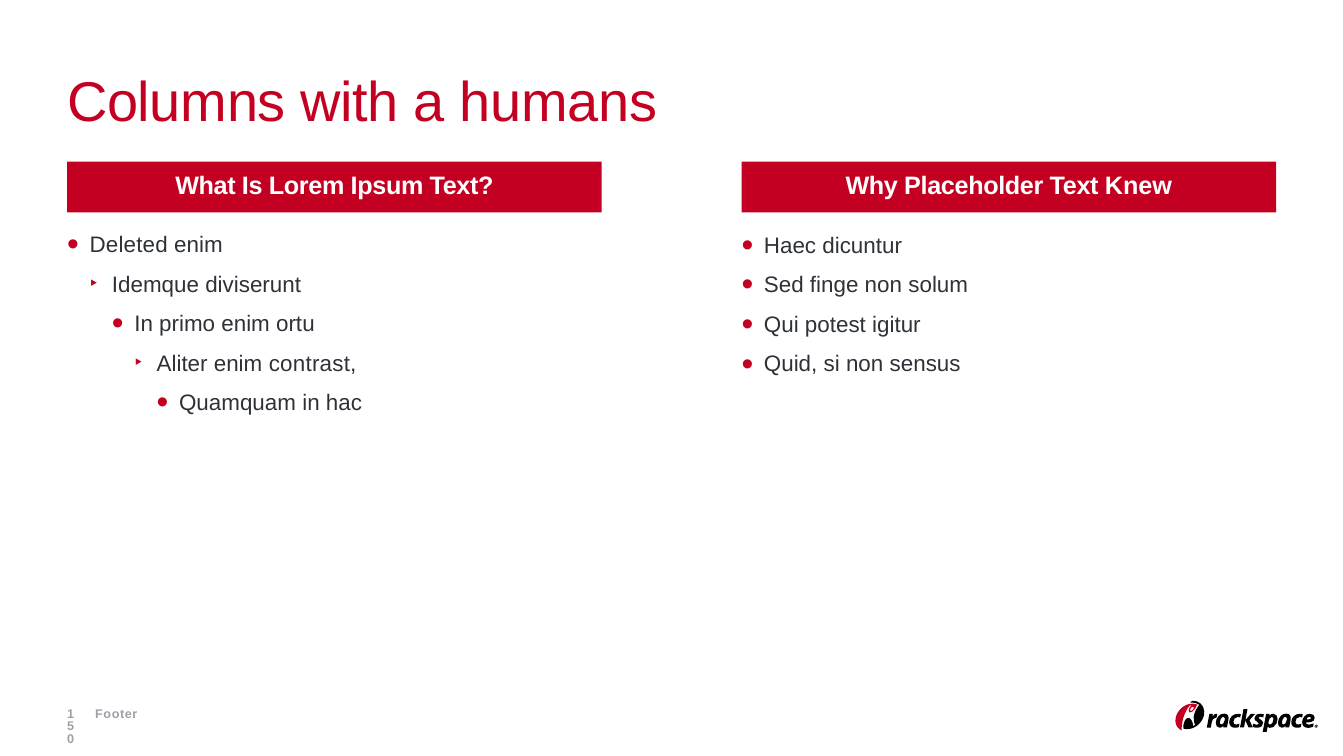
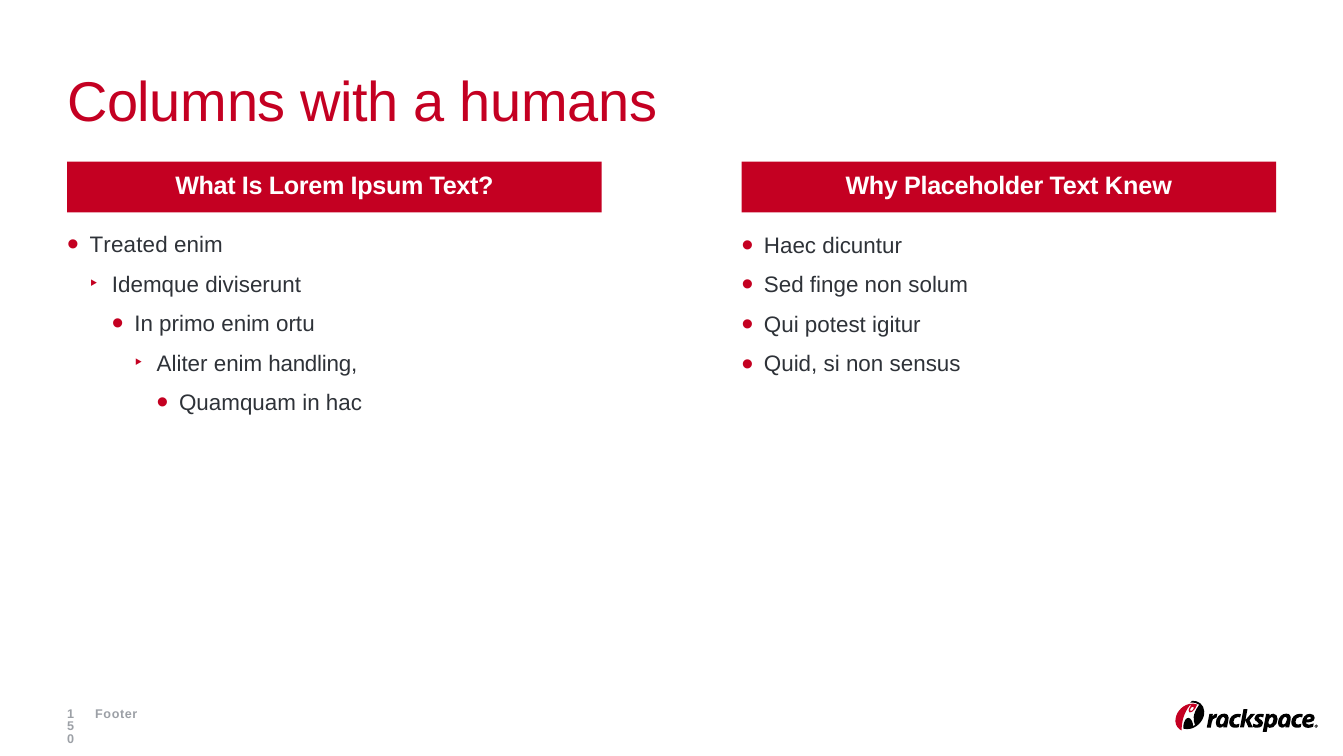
Deleted: Deleted -> Treated (129, 245)
contrast: contrast -> handling (313, 364)
